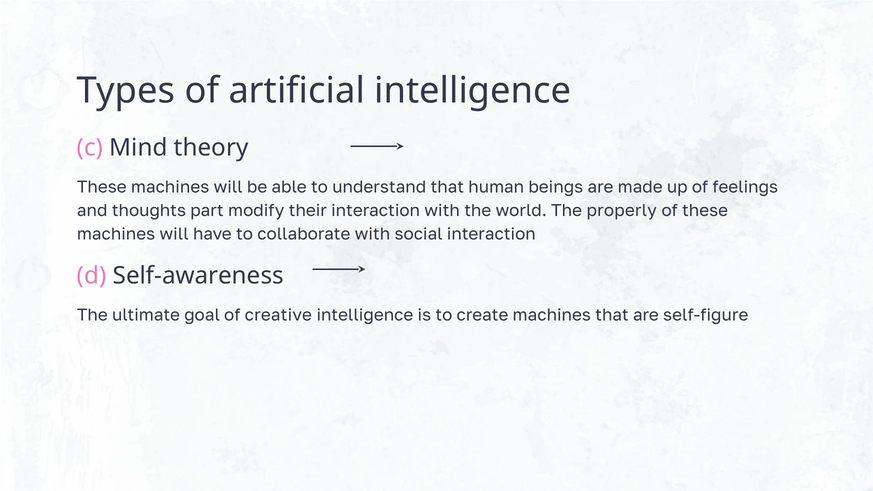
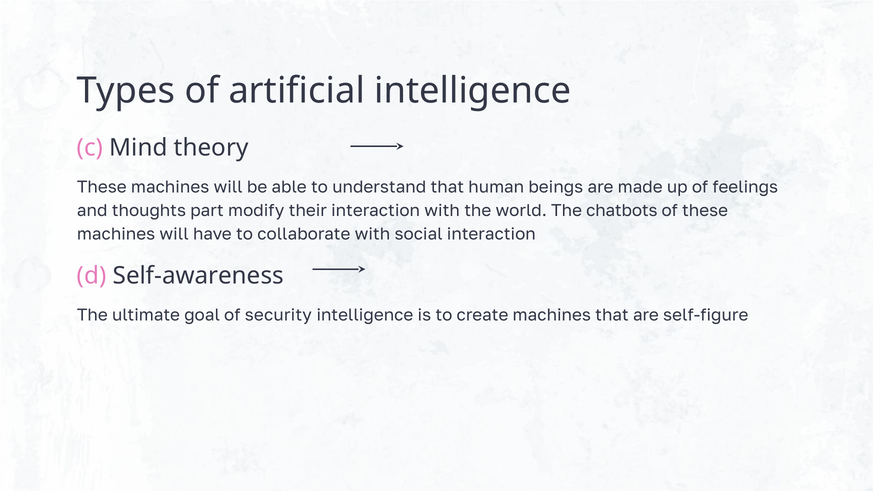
properly: properly -> chatbots (622, 211)
creative: creative -> security (278, 315)
